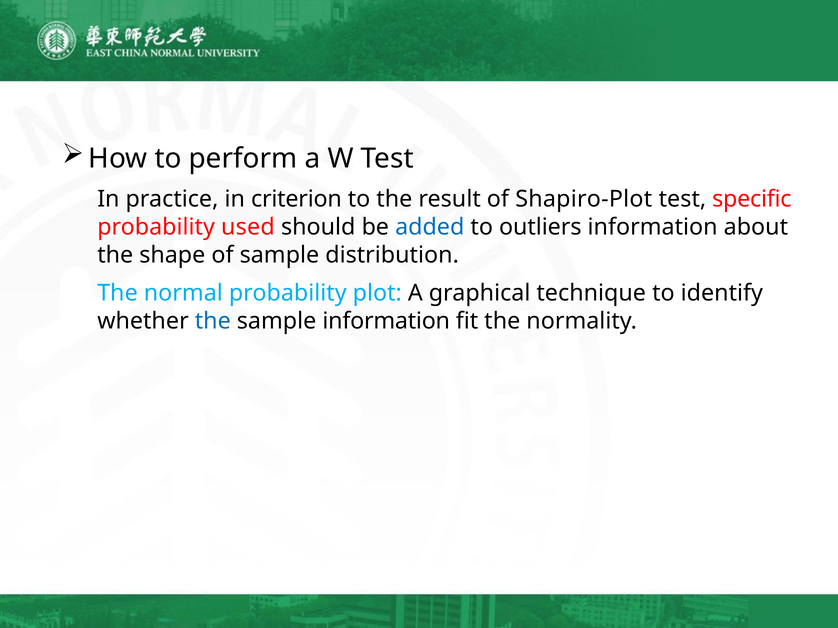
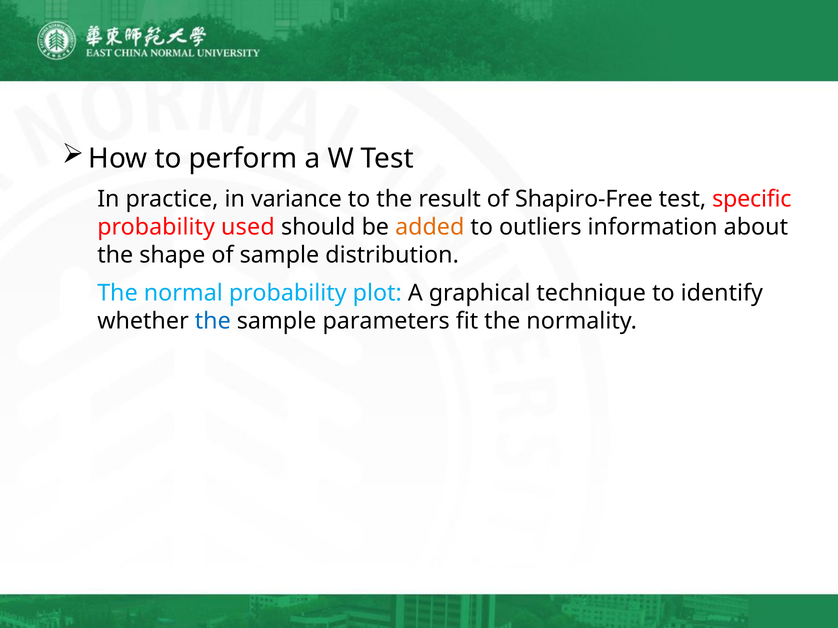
criterion: criterion -> variance (296, 199)
Shapiro-Plot: Shapiro-Plot -> Shapiro-Free (584, 199)
added colour: blue -> orange (430, 227)
sample information: information -> parameters (386, 321)
